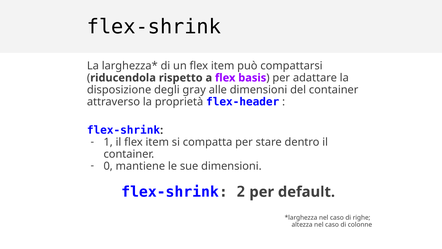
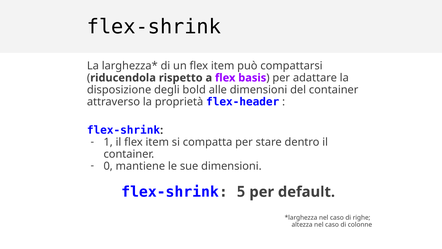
gray: gray -> bold (194, 90)
2: 2 -> 5 (241, 192)
